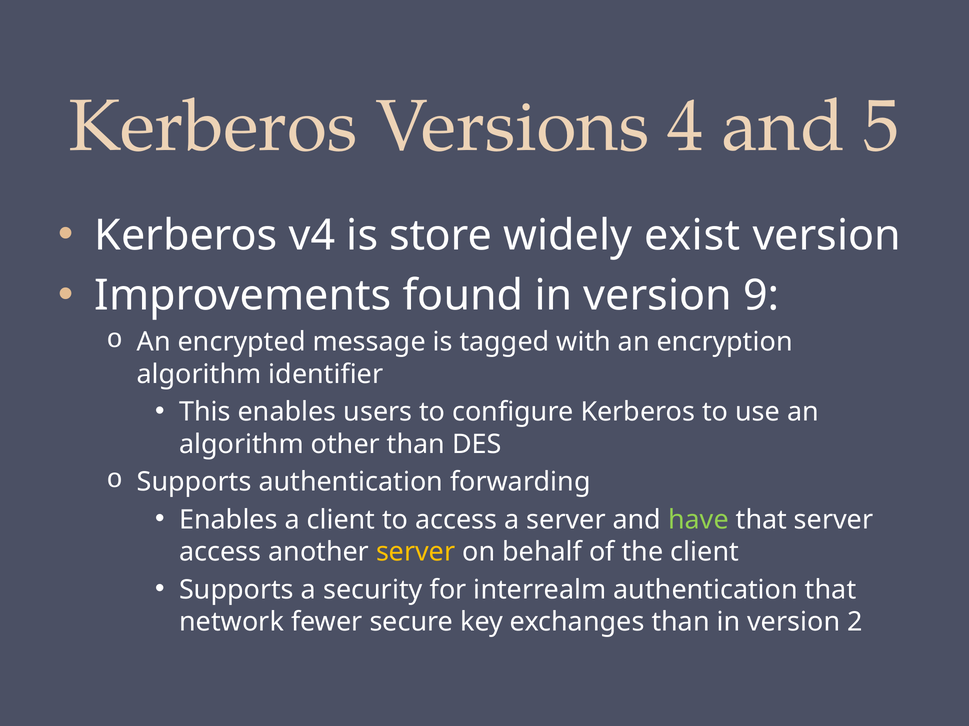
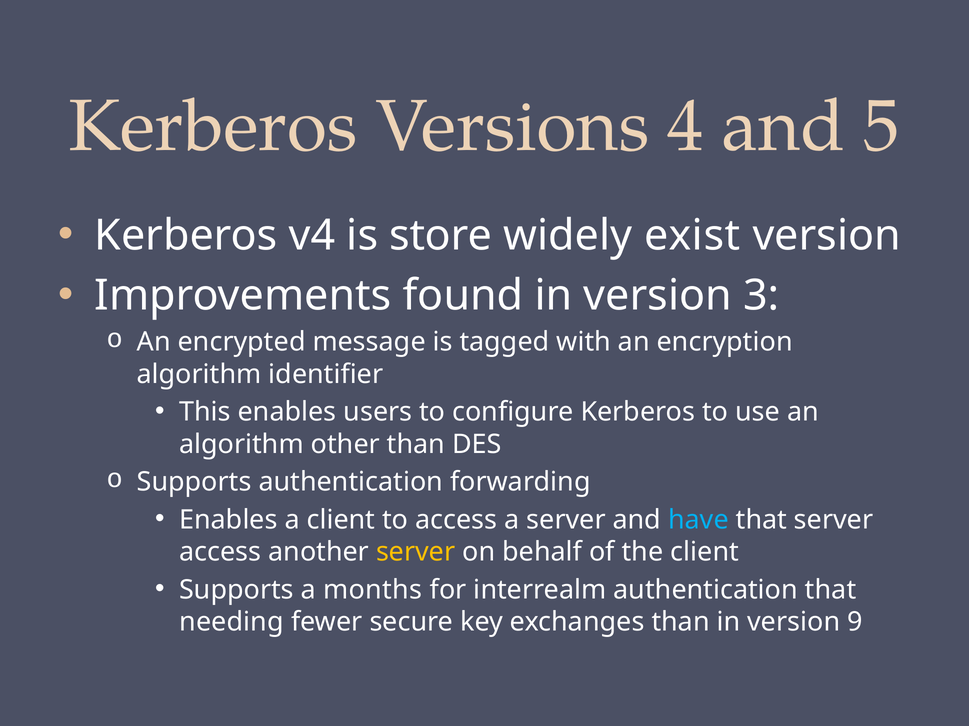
9: 9 -> 3 (761, 296)
have colour: light green -> light blue (698, 520)
security: security -> months (373, 590)
network: network -> needing (232, 623)
2: 2 -> 9 (855, 623)
